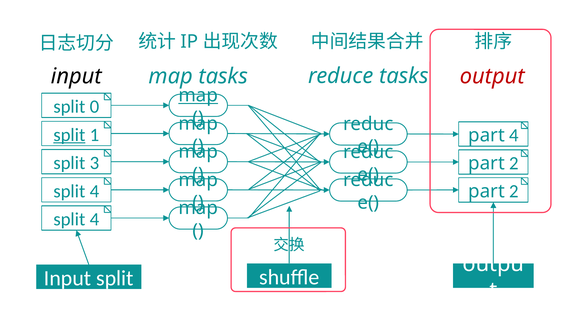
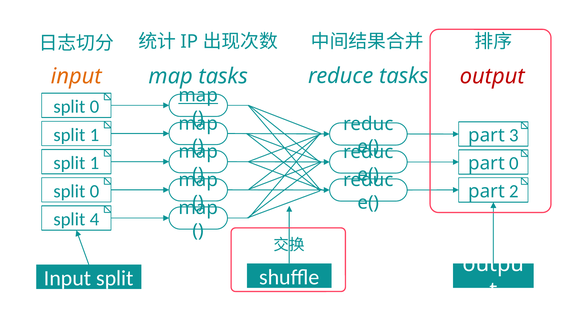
input colour: black -> orange (76, 76)
split underline: present -> none (69, 135)
part 4: 4 -> 3 (514, 135)
3: 3 -> 1 (94, 163)
2: 2 -> 0 (514, 163)
4: 4 -> 0 (94, 191)
